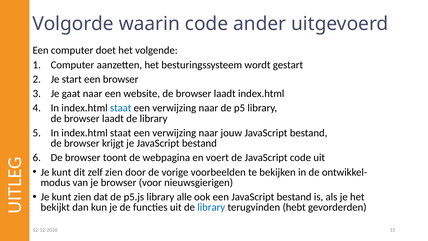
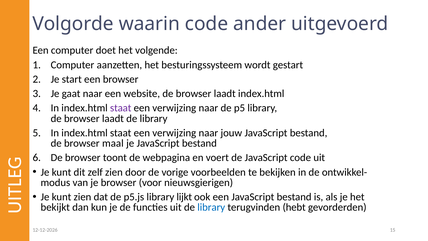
staat colour: blue -> purple (121, 108)
krijgt: krijgt -> maal (113, 143)
alle: alle -> lijkt (184, 197)
